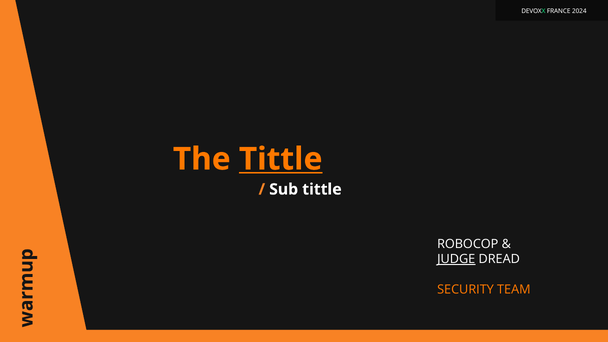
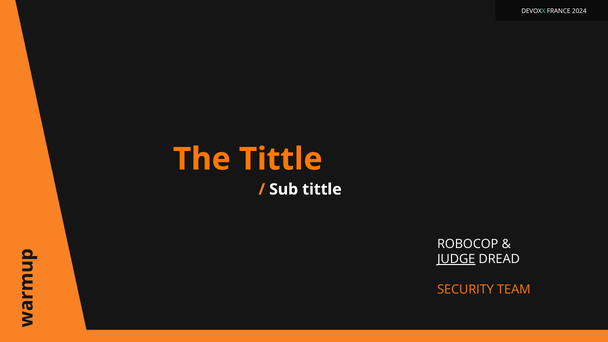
Tittle underline: present -> none (281, 159)
